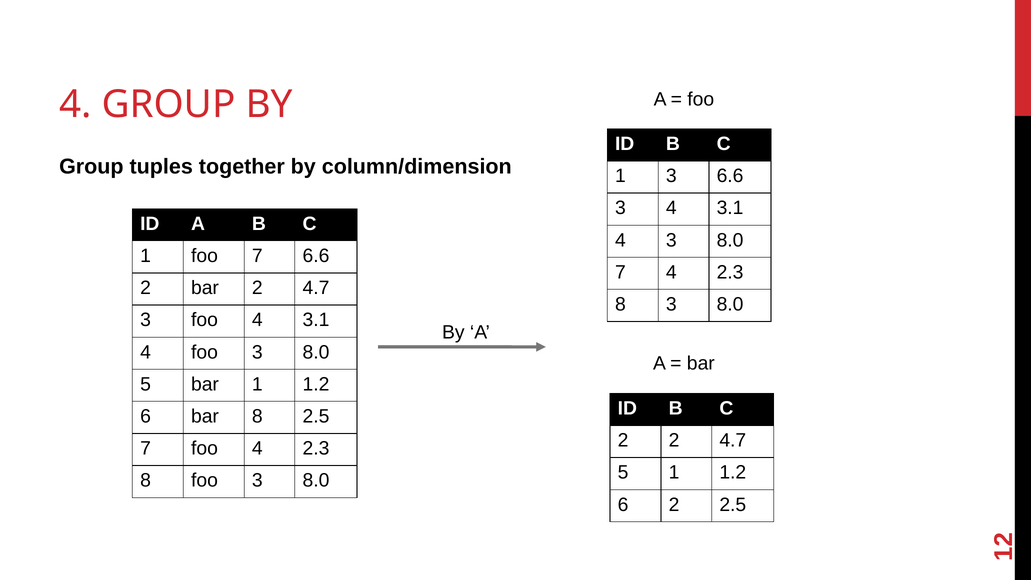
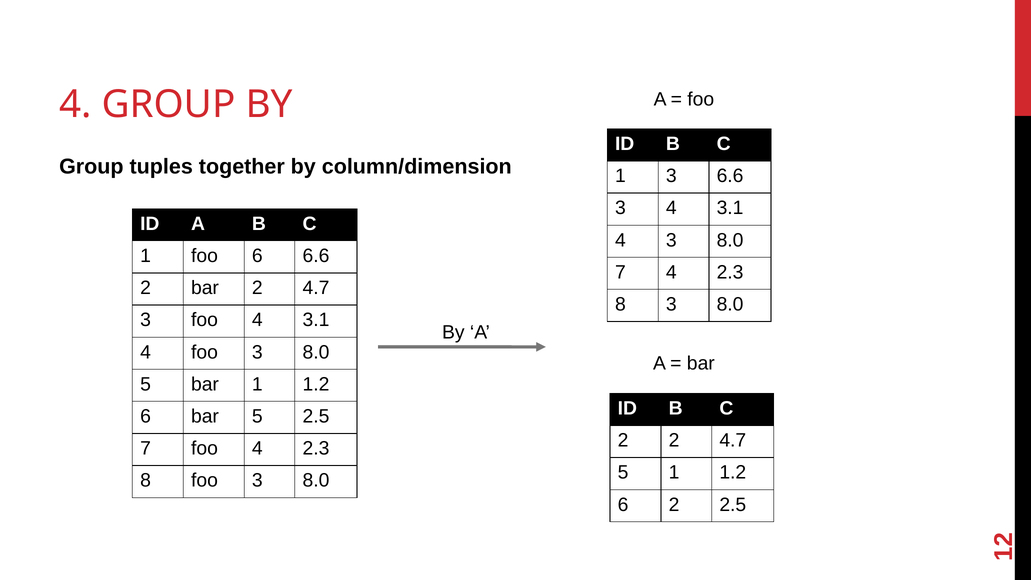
foo 7: 7 -> 6 (257, 256)
bar 8: 8 -> 5 (257, 416)
